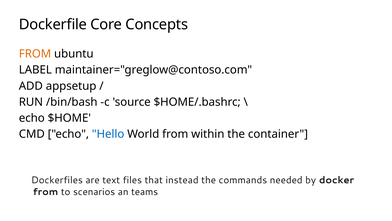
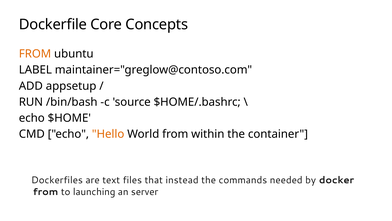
Hello colour: blue -> orange (108, 134)
scenarios: scenarios -> launching (94, 192)
teams: teams -> server (145, 192)
